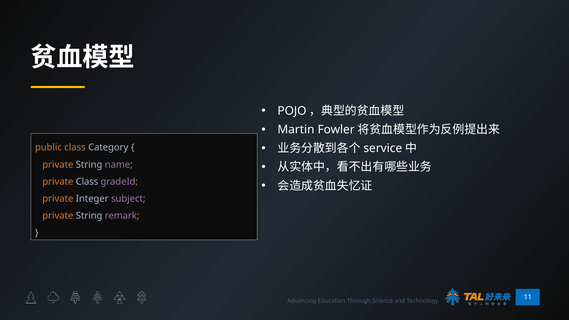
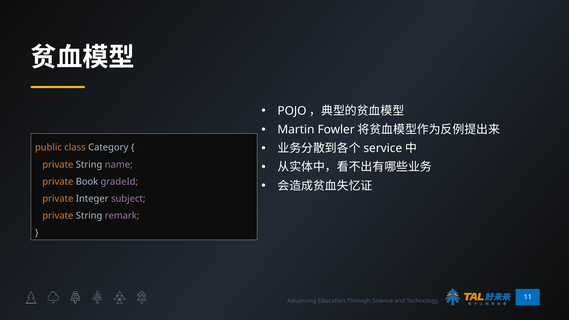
private Class: Class -> Book (87, 182)
